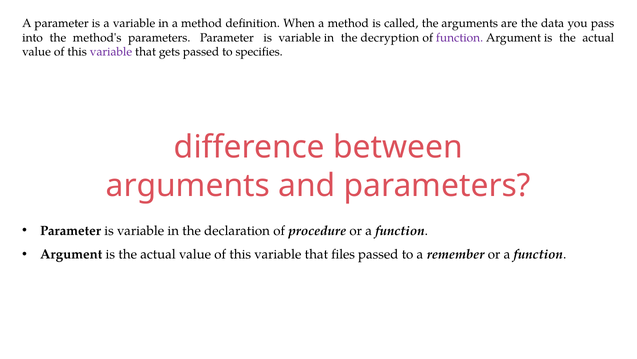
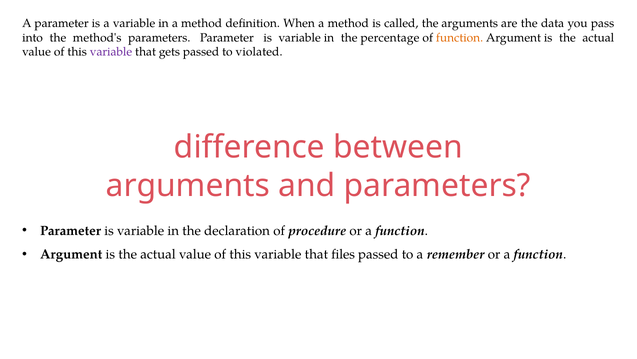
decryption: decryption -> percentage (390, 38)
function colour: purple -> orange (460, 38)
specifies: specifies -> violated (259, 52)
